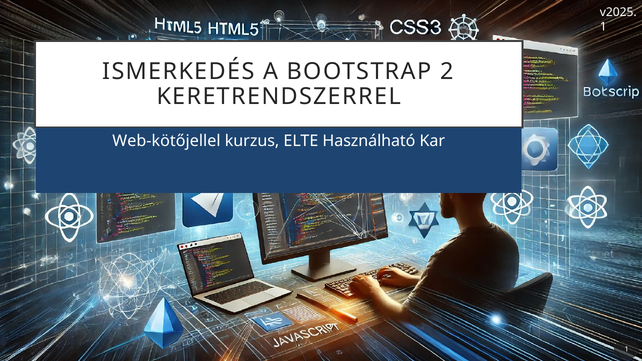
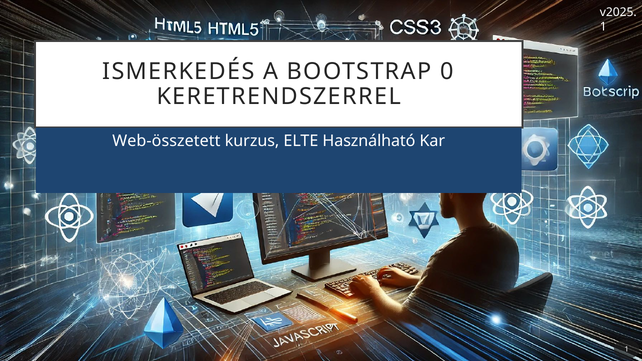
2: 2 -> 0 (447, 71)
Web-kötőjellel: Web-kötőjellel -> Web-összetett (166, 141)
